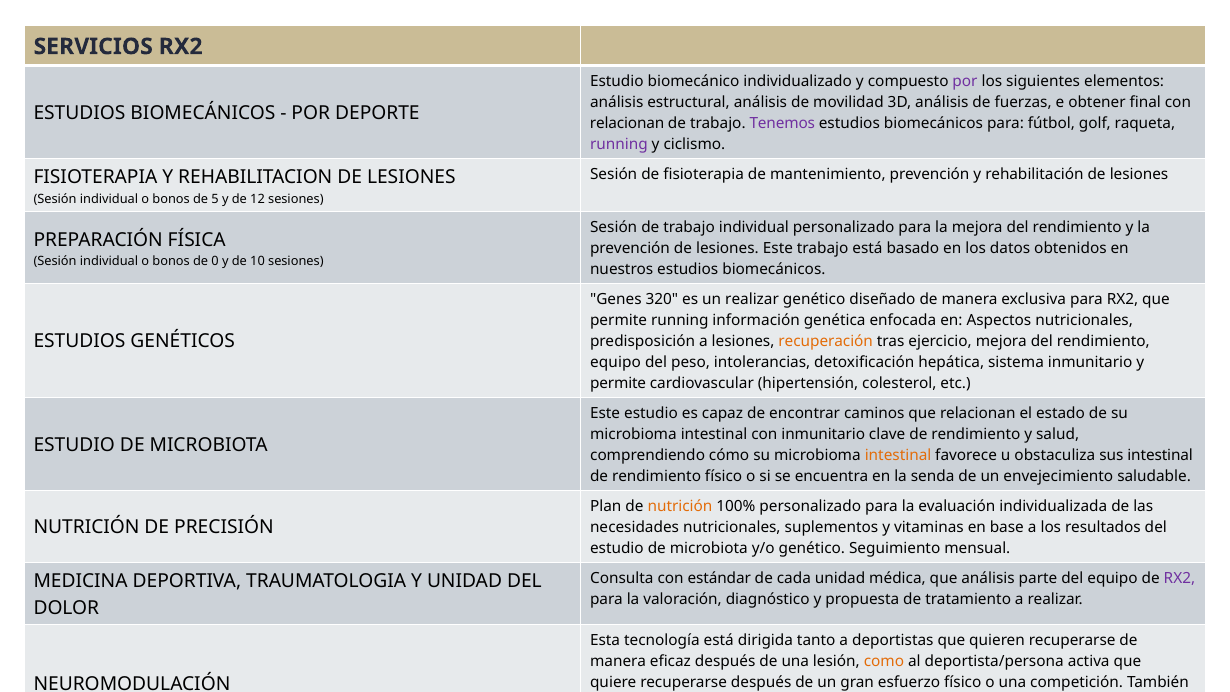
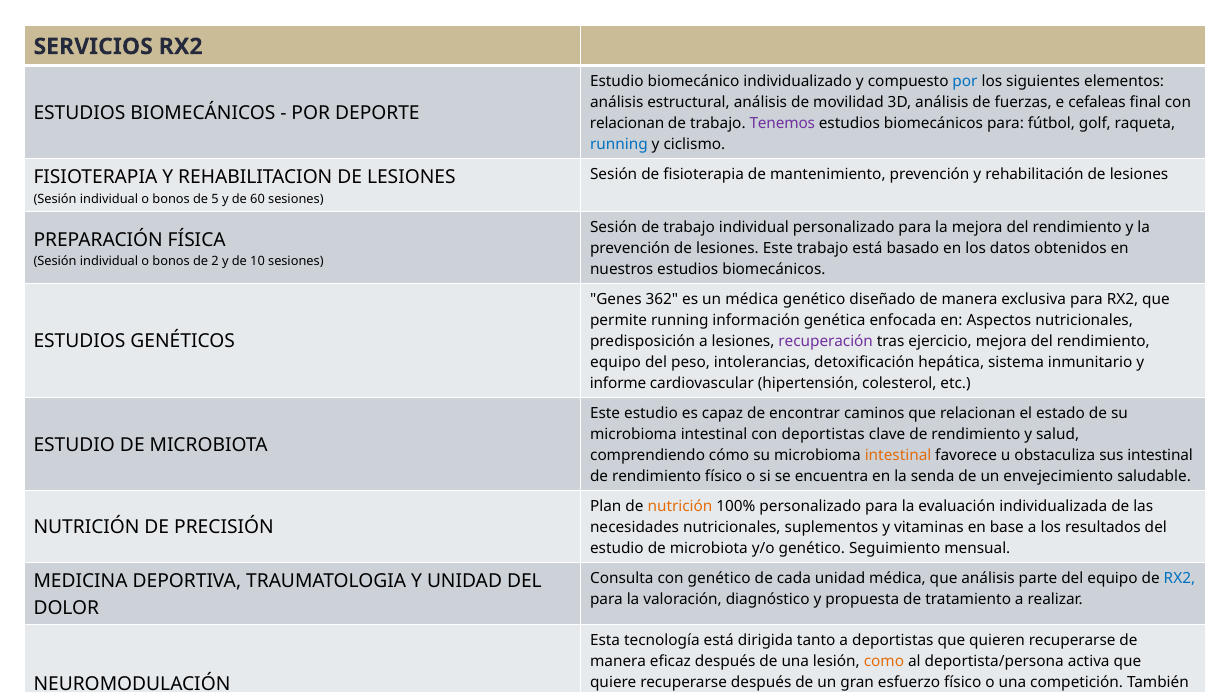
por colour: purple -> blue (965, 82)
e obtener: obtener -> cefaleas (1097, 103)
running colour: purple -> blue (619, 144)
12: 12 -> 60 (258, 199)
0: 0 -> 2 (215, 261)
320: 320 -> 362 (662, 300)
un realizar: realizar -> médica (752, 300)
recuperación colour: orange -> purple (826, 341)
permite: permite -> informe (618, 383)
con inmunitario: inmunitario -> deportistas (823, 434)
con estándar: estándar -> genético (719, 578)
RX2 colour: purple -> blue (1179, 578)
